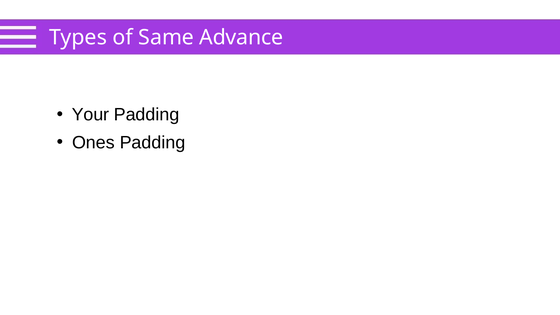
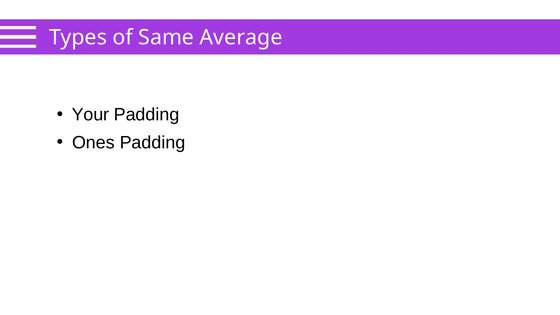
Advance: Advance -> Average (241, 38)
